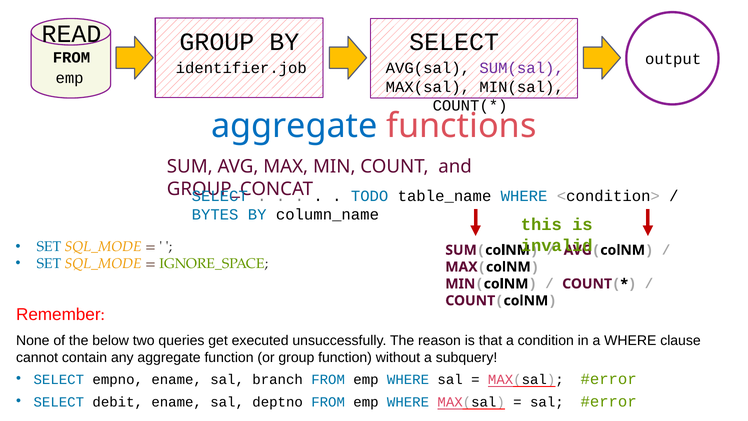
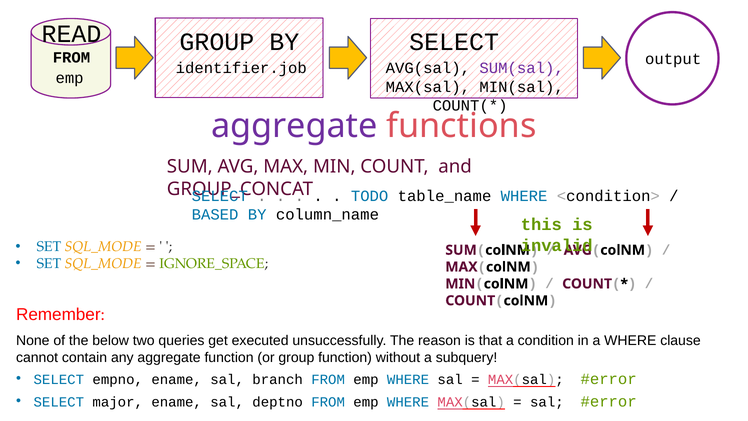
aggregate colour: blue -> purple (294, 126)
BYTES: BYTES -> BASED (215, 215)
debit: debit -> major (118, 402)
